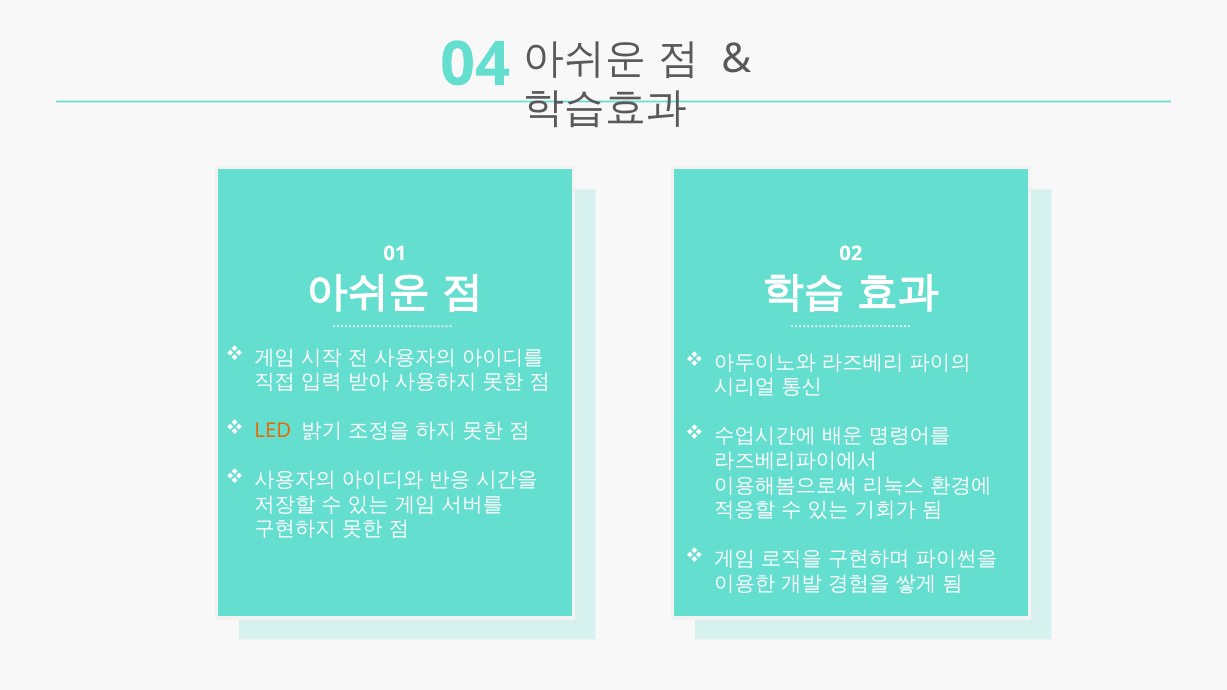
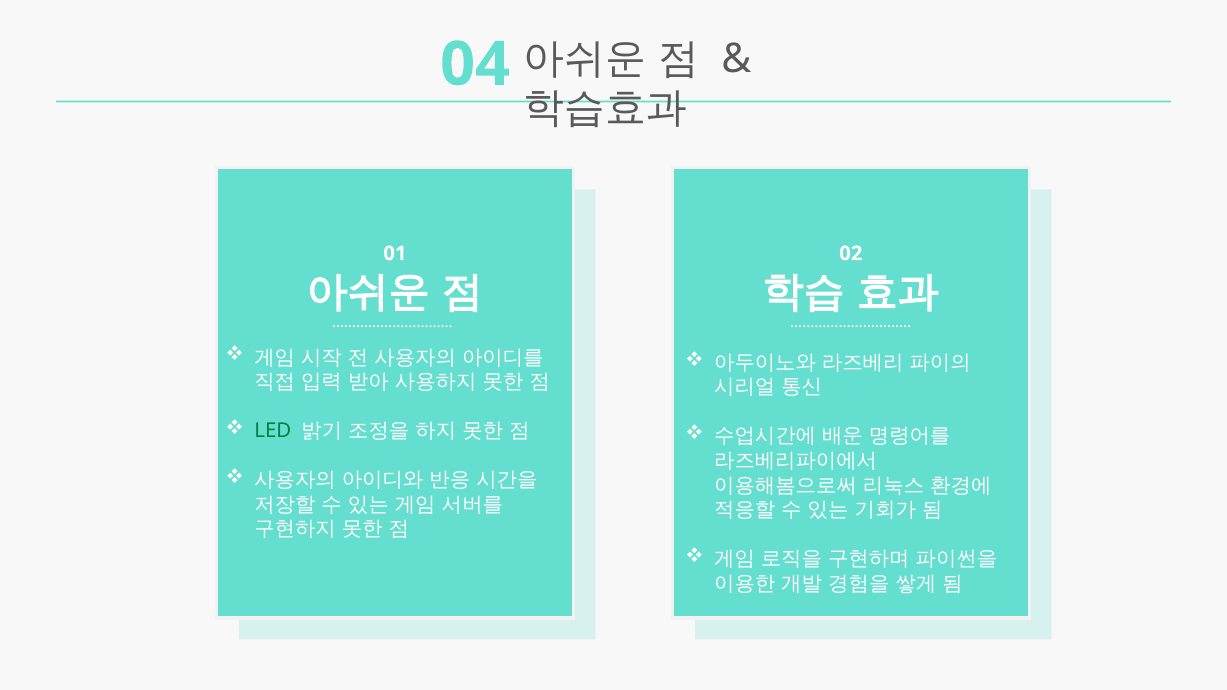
LED colour: orange -> green (273, 431)
